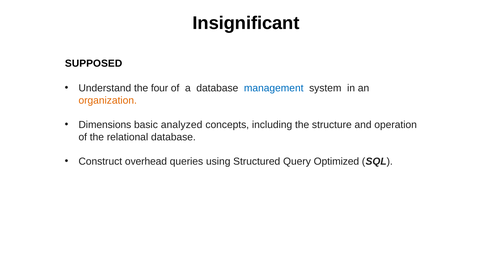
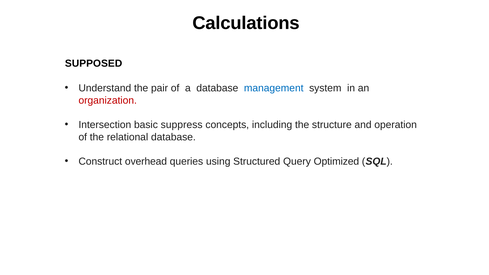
Insignificant: Insignificant -> Calculations (246, 23)
four: four -> pair (160, 88)
organization colour: orange -> red (108, 100)
Dimensions: Dimensions -> Intersection (105, 125)
analyzed: analyzed -> suppress (182, 125)
